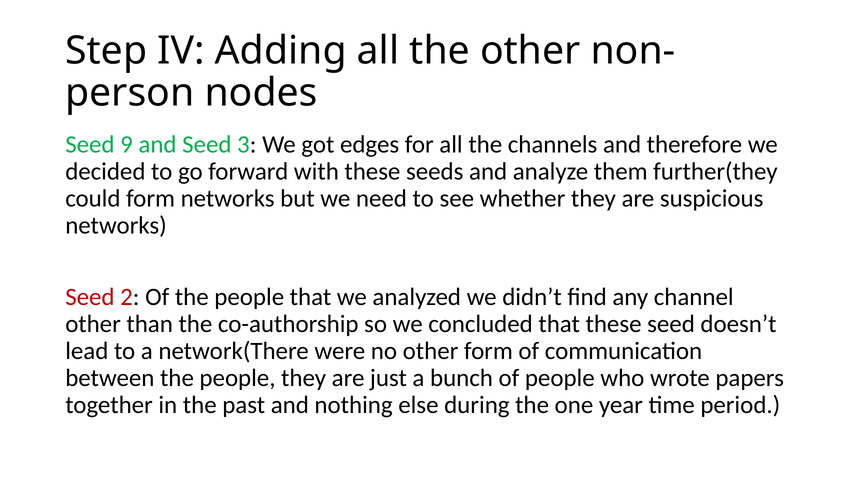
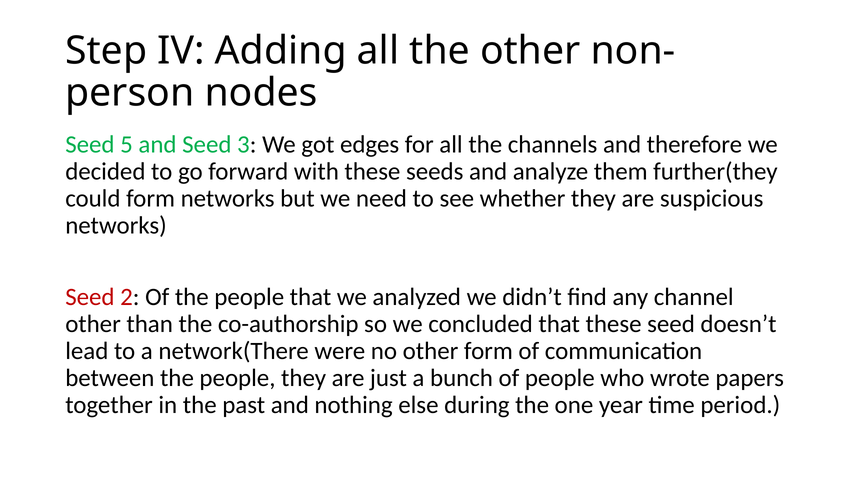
9: 9 -> 5 (127, 145)
